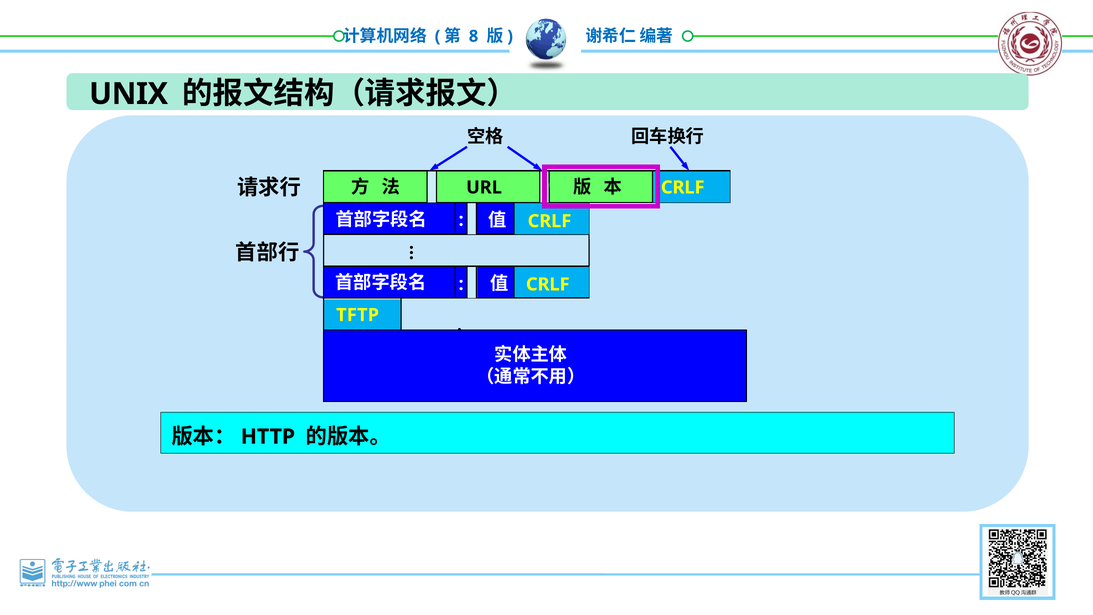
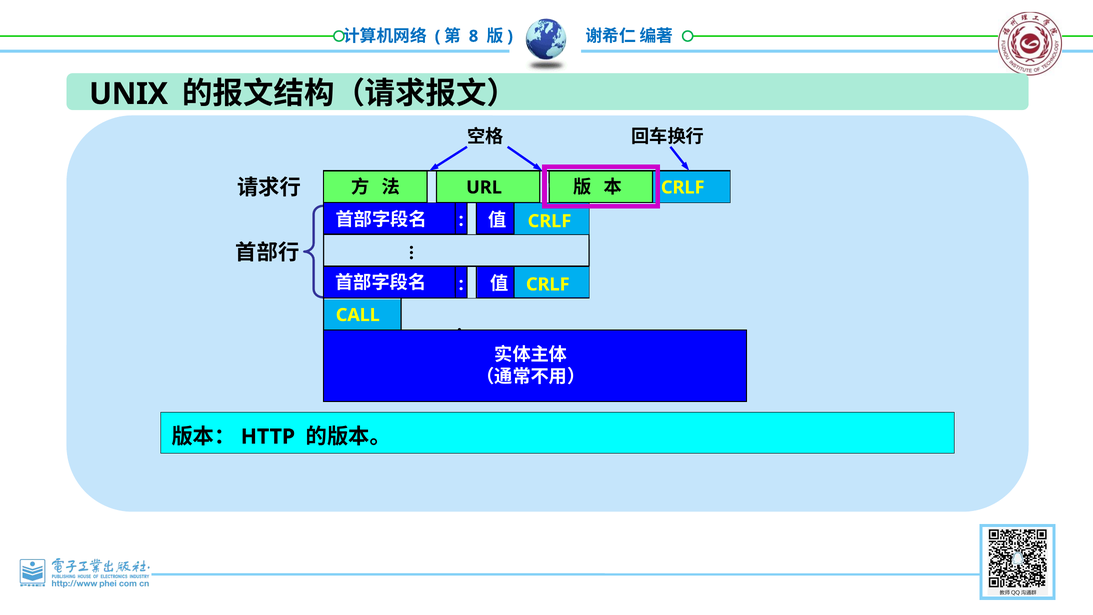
TFTP: TFTP -> CALL (358, 315)
